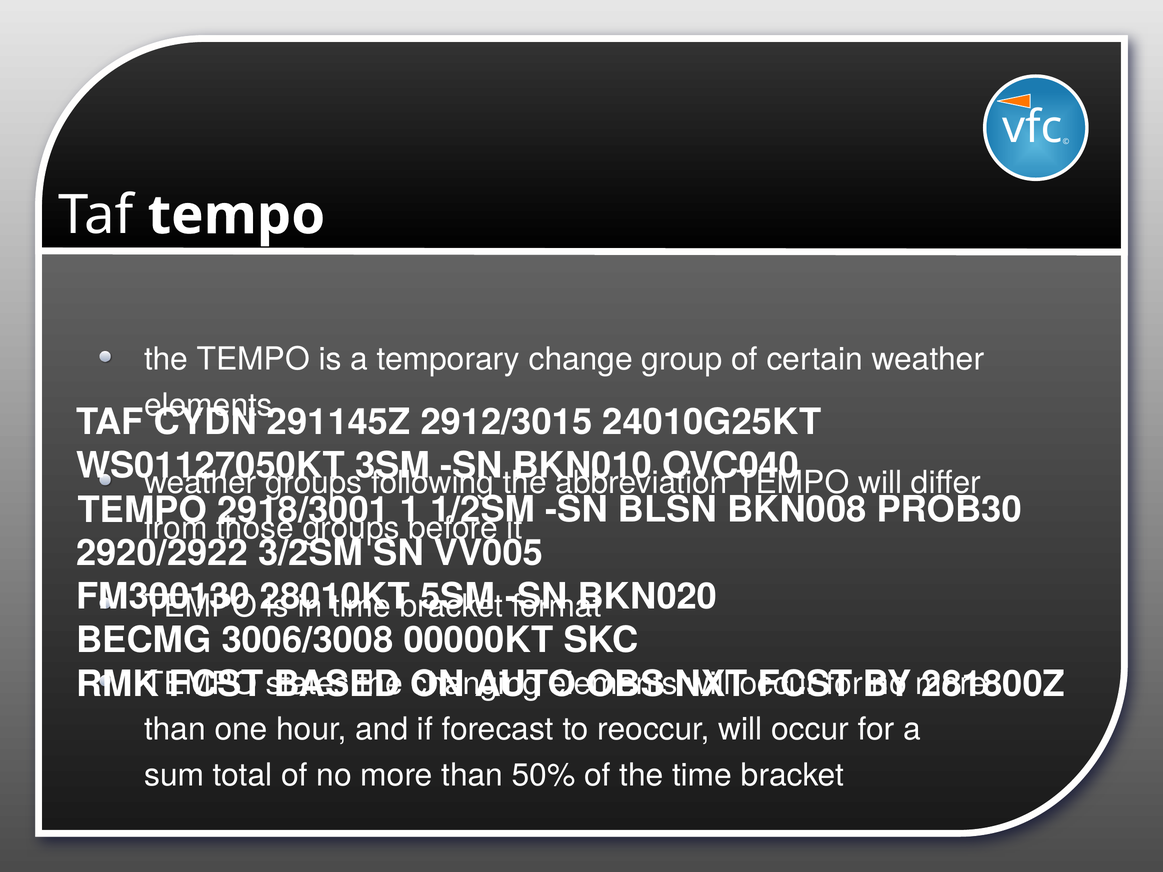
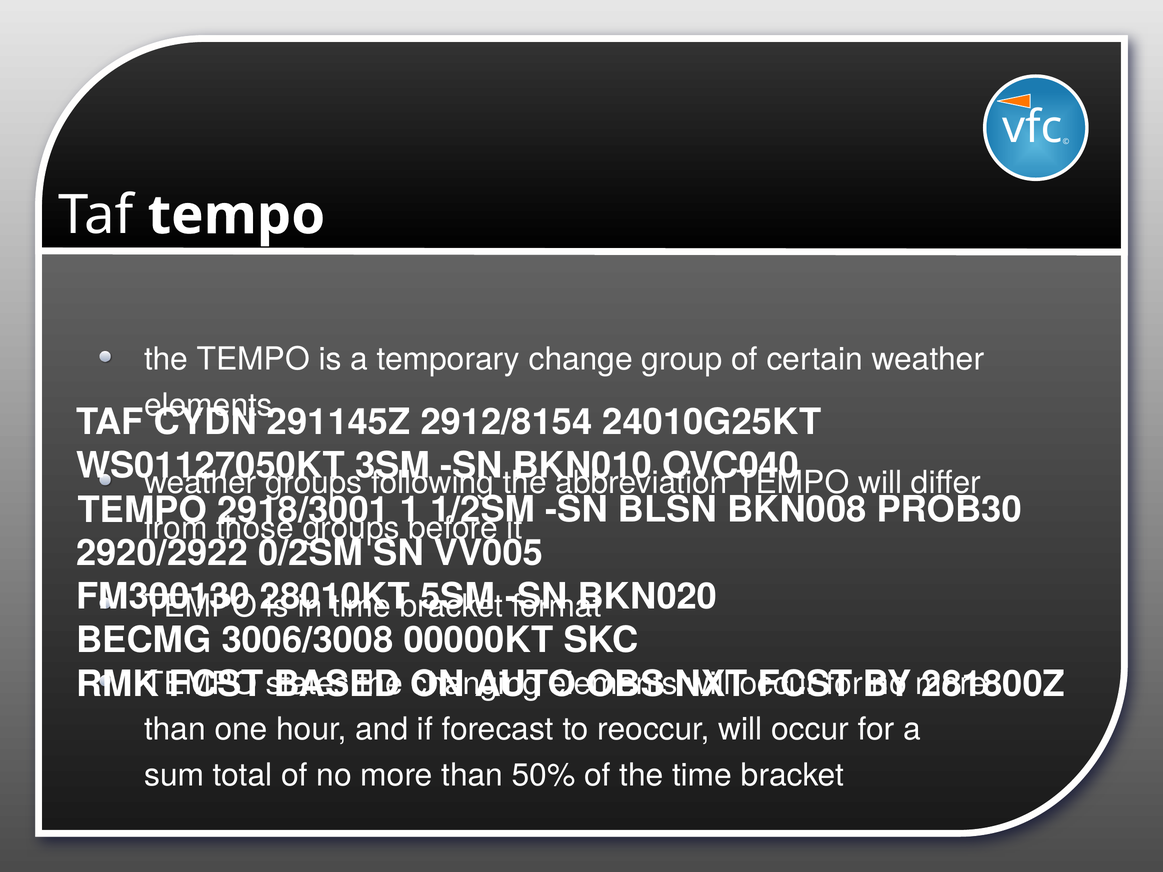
2912/3015: 2912/3015 -> 2912/8154 (506, 422)
3/2SM: 3/2SM -> 0/2SM (311, 553)
